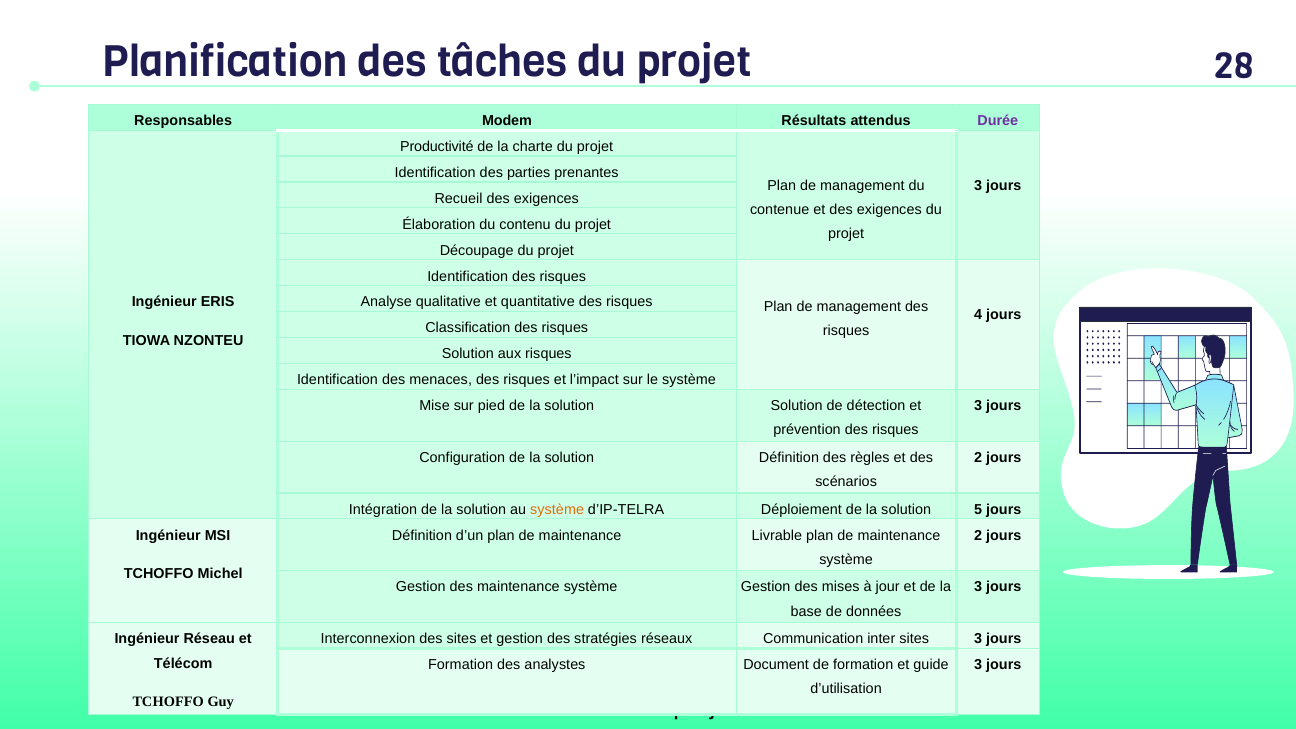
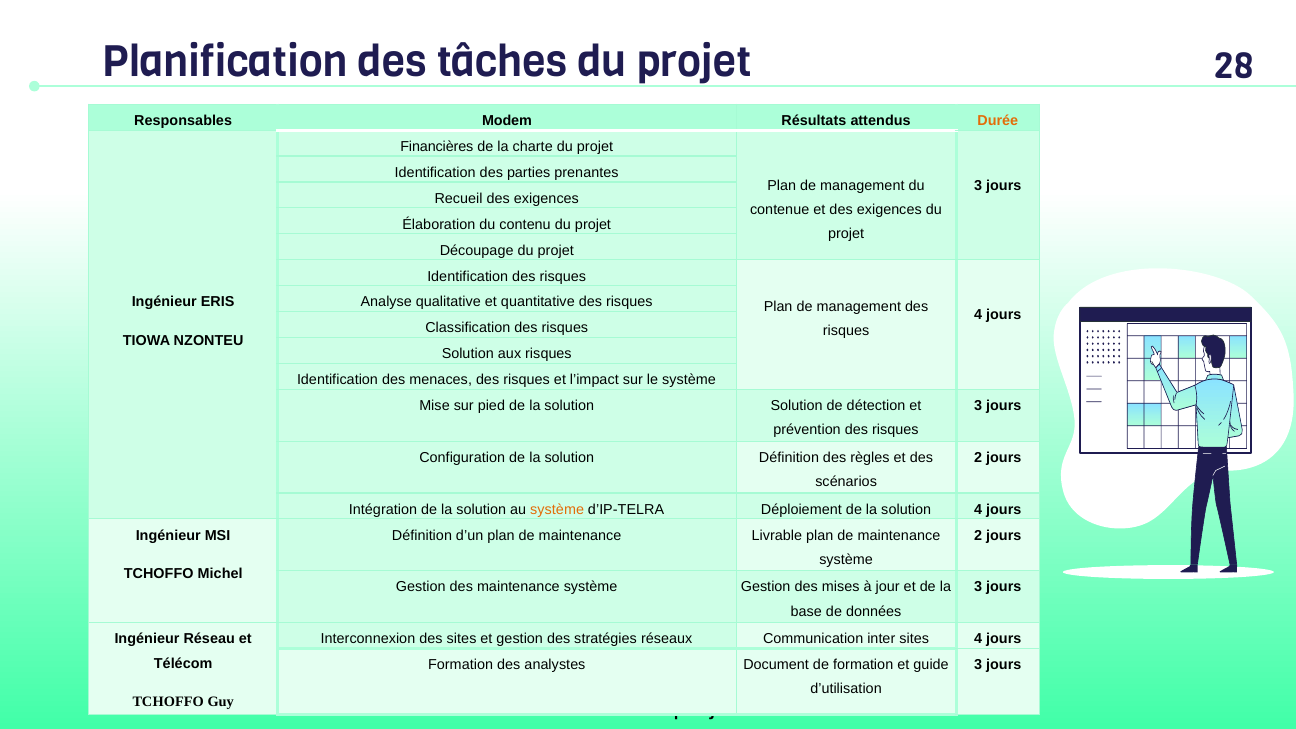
Durée colour: purple -> orange (998, 121)
Productivité: Productivité -> Financières (437, 147)
solution 5: 5 -> 4 (978, 509)
sites 3: 3 -> 4 (978, 639)
